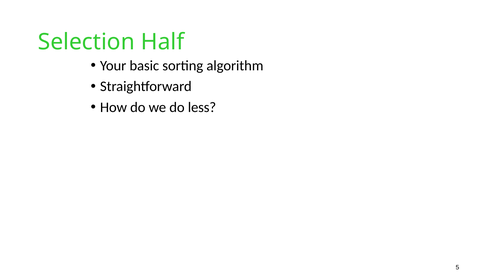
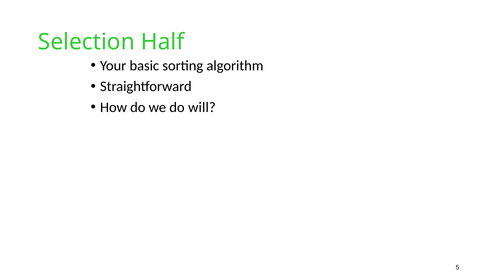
less: less -> will (202, 107)
